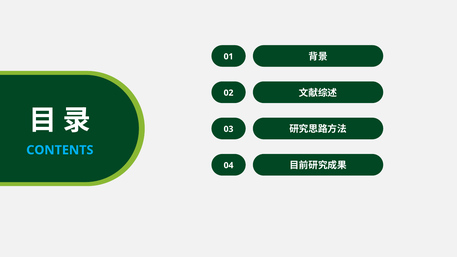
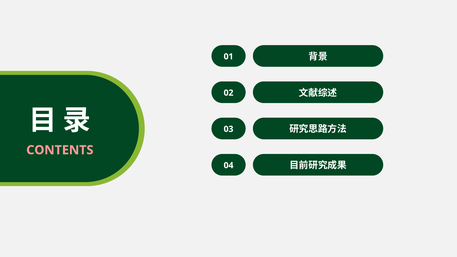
CONTENTS colour: light blue -> pink (60, 150)
